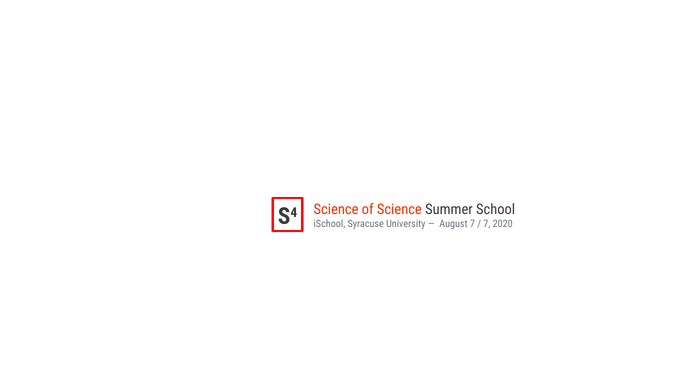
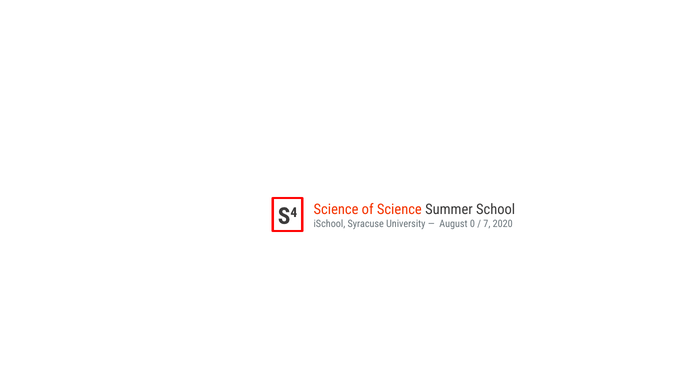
August 7: 7 -> 0 (472, 224)
